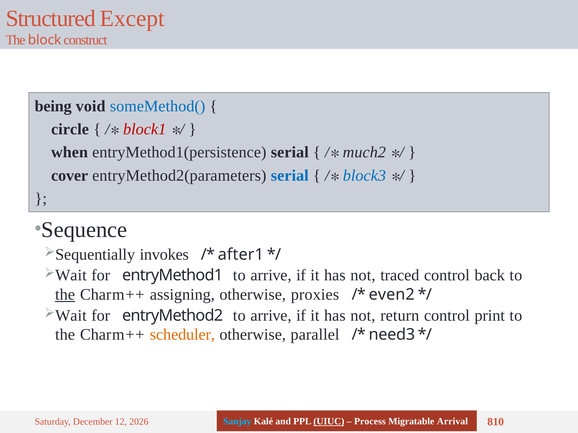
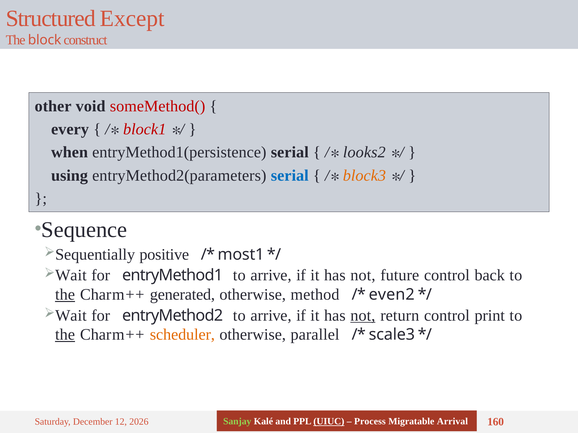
being: being -> other (53, 106)
someMethod( colour: blue -> red (158, 106)
circle: circle -> every (70, 129)
much2: much2 -> looks2 (364, 153)
cover: cover -> using (69, 176)
block3 colour: blue -> orange (364, 176)
invokes: invokes -> positive (164, 255)
after1: after1 -> most1 (241, 255)
traced: traced -> future (400, 276)
assigning: assigning -> generated (182, 295)
proxies: proxies -> method (315, 295)
not underline: none -> present (363, 316)
the underline: none -> present (65, 335)
need3: need3 -> scale3 (392, 335)
Sanjay colour: light blue -> light green (237, 422)
810: 810 -> 160 (496, 422)
